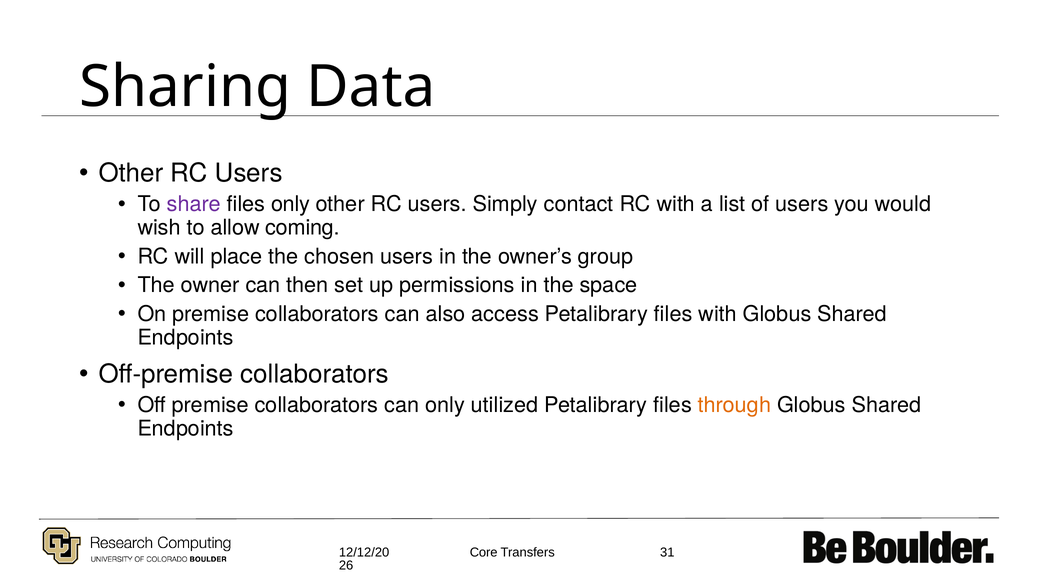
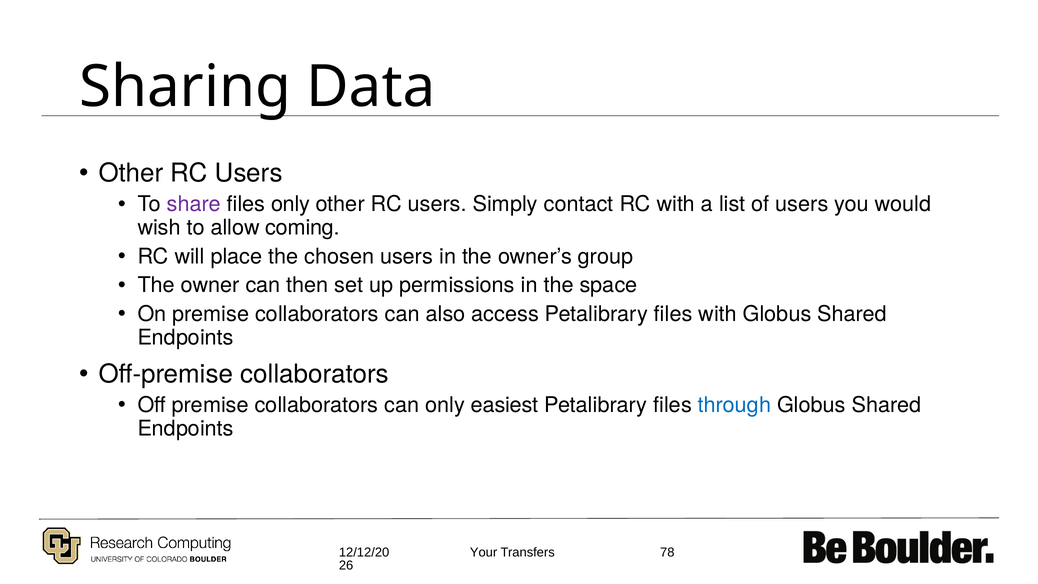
utilized: utilized -> easiest (505, 405)
through colour: orange -> blue (734, 405)
Core: Core -> Your (484, 552)
31: 31 -> 78 (667, 552)
